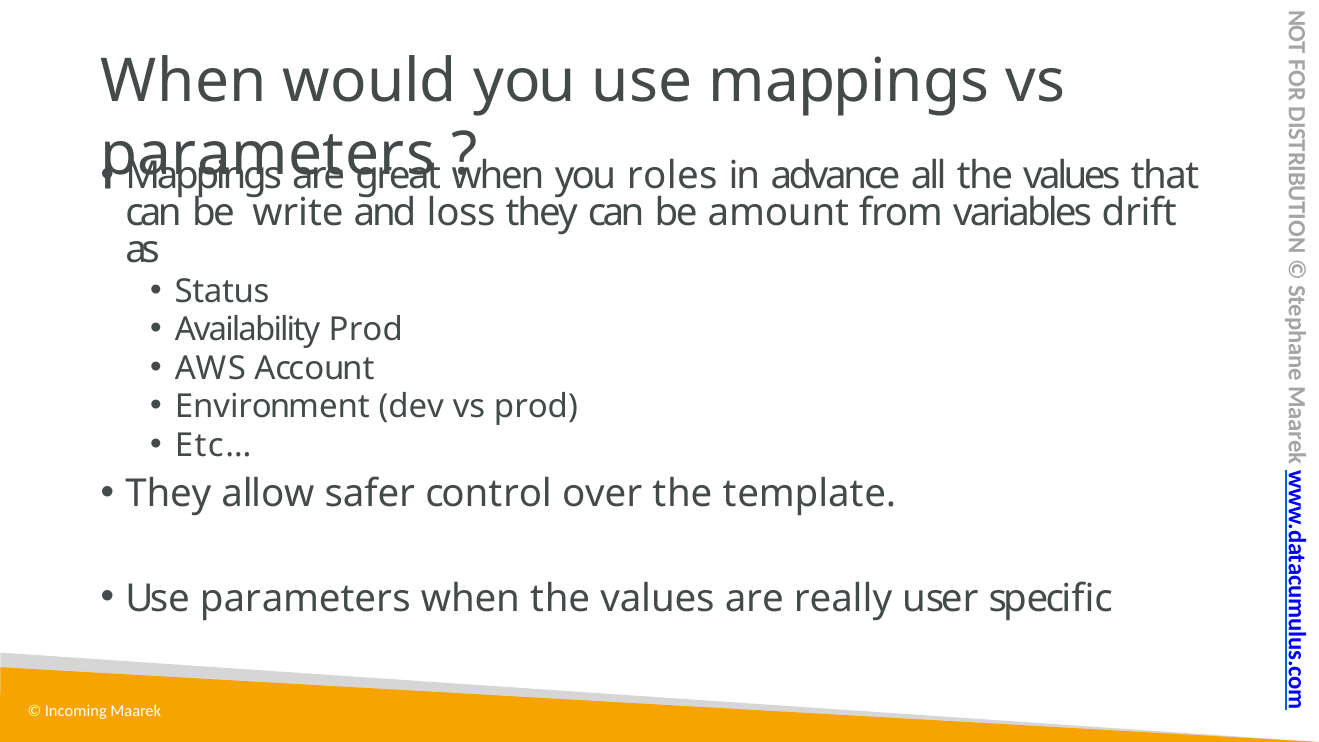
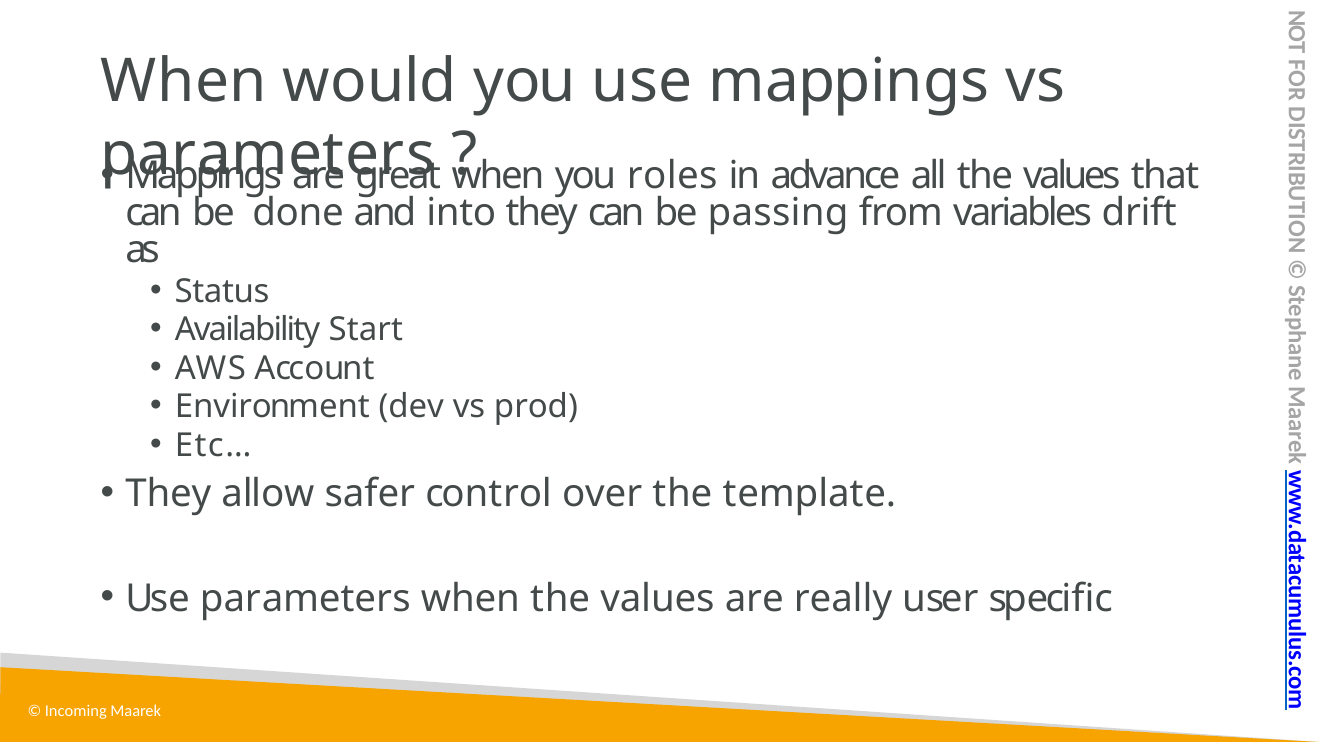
write: write -> done (298, 213)
loss: loss -> into (461, 213)
amount: amount -> passing (778, 213)
Availability Prod: Prod -> Start (366, 330)
